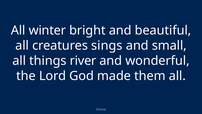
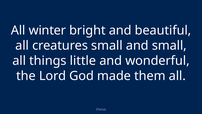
creatures sings: sings -> small (107, 45)
river: river -> little (83, 61)
